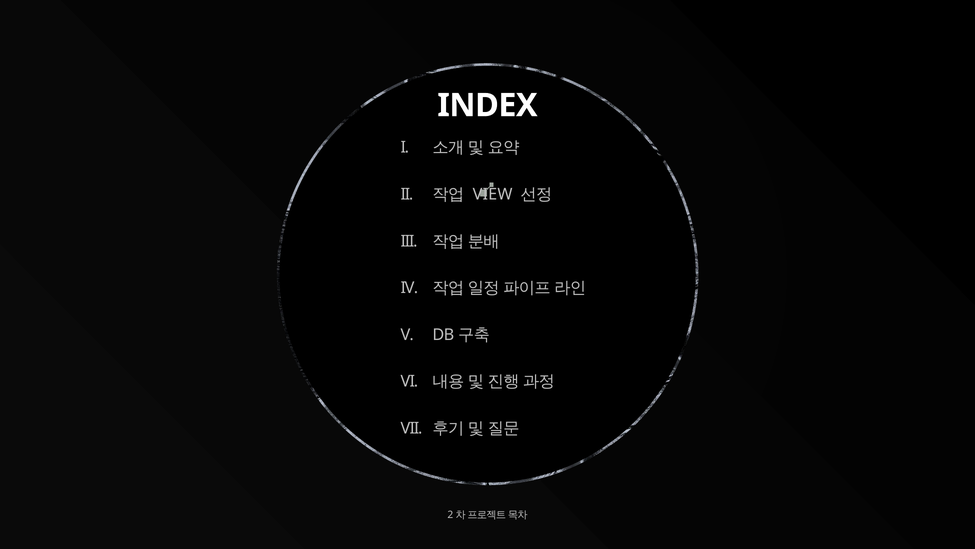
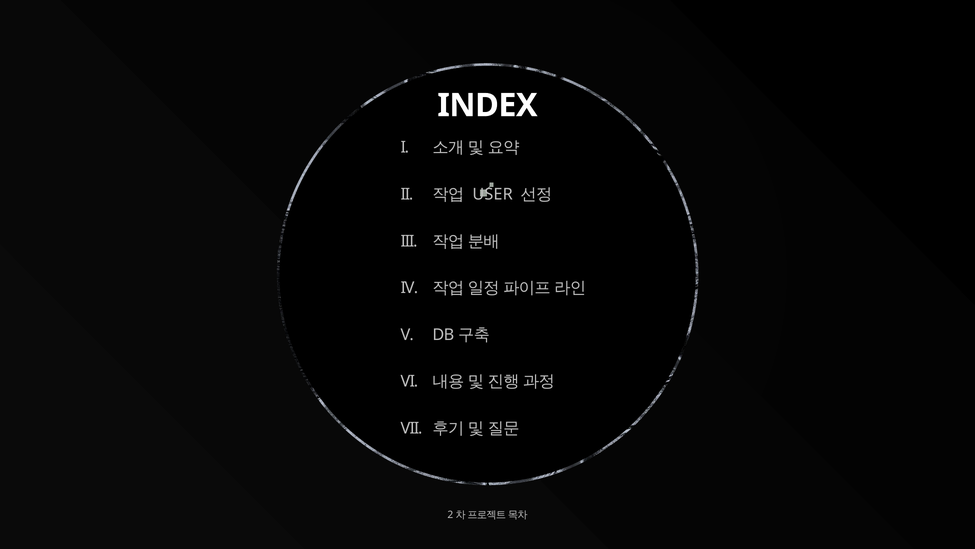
VIEW: VIEW -> USER (493, 194)
